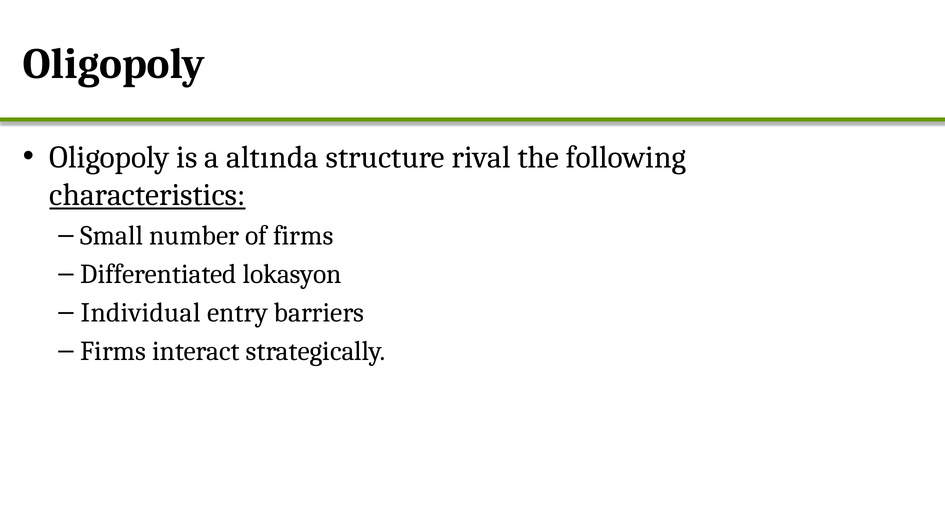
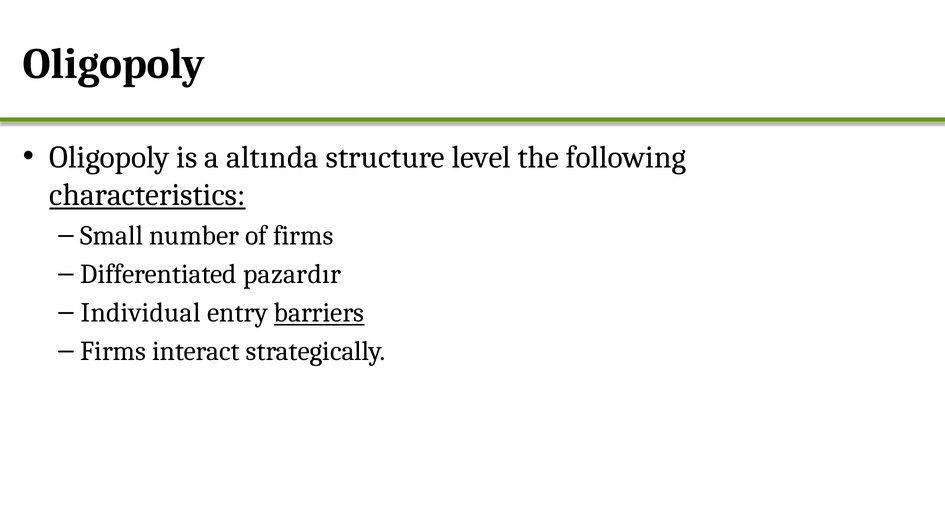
rival: rival -> level (481, 157)
lokasyon: lokasyon -> pazardır (292, 275)
barriers underline: none -> present (319, 313)
